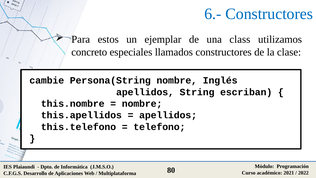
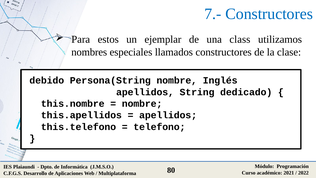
6.-: 6.- -> 7.- (213, 14)
concreto: concreto -> nombres (89, 52)
cambie: cambie -> debido (47, 80)
escriban: escriban -> dedicado (246, 92)
